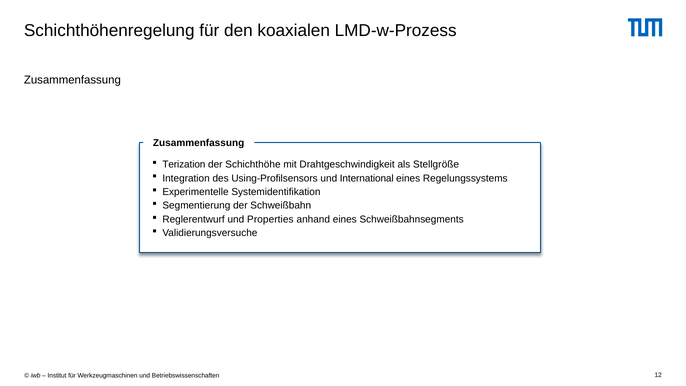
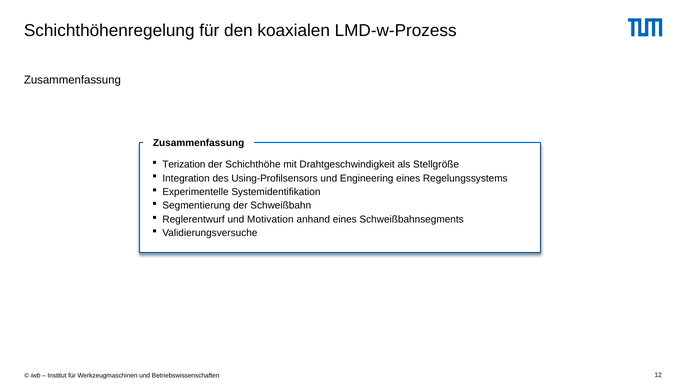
International: International -> Engineering (367, 178)
Properties: Properties -> Motivation (270, 219)
